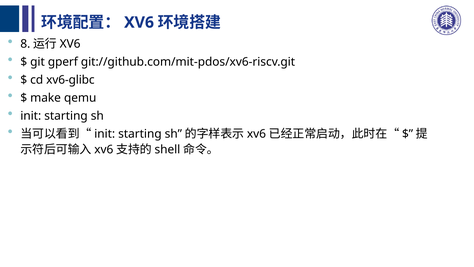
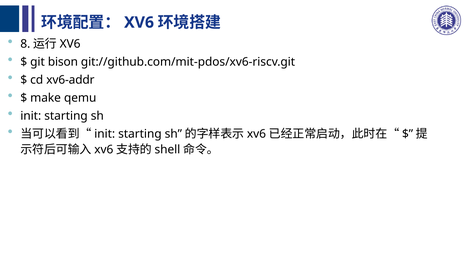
gperf: gperf -> bison (63, 62)
xv6-glibc: xv6-glibc -> xv6-addr (70, 80)
